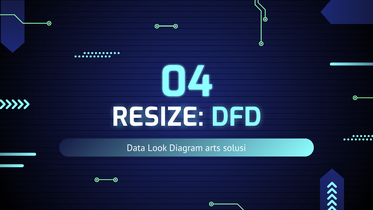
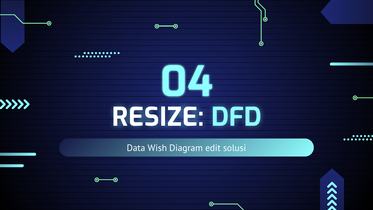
Look: Look -> Wish (157, 148)
arts: arts -> edit (213, 148)
